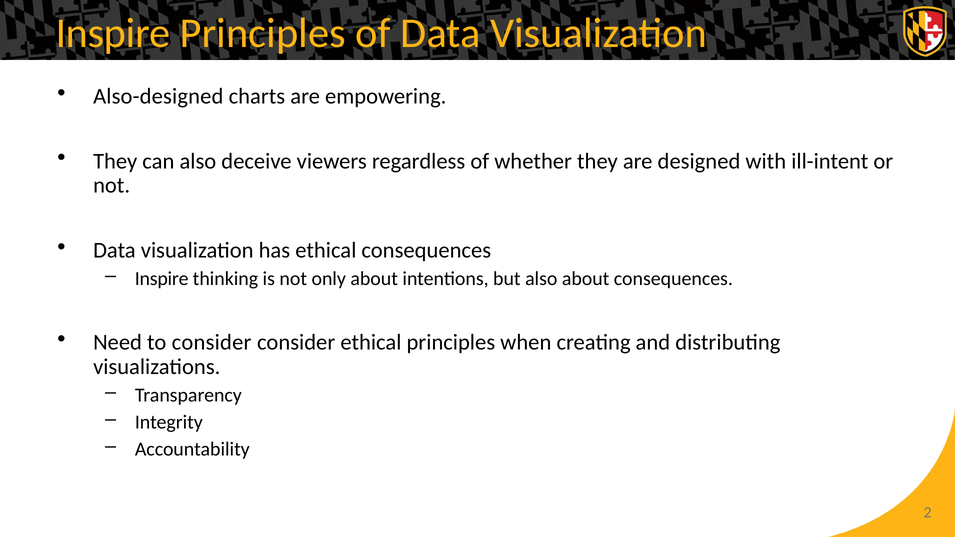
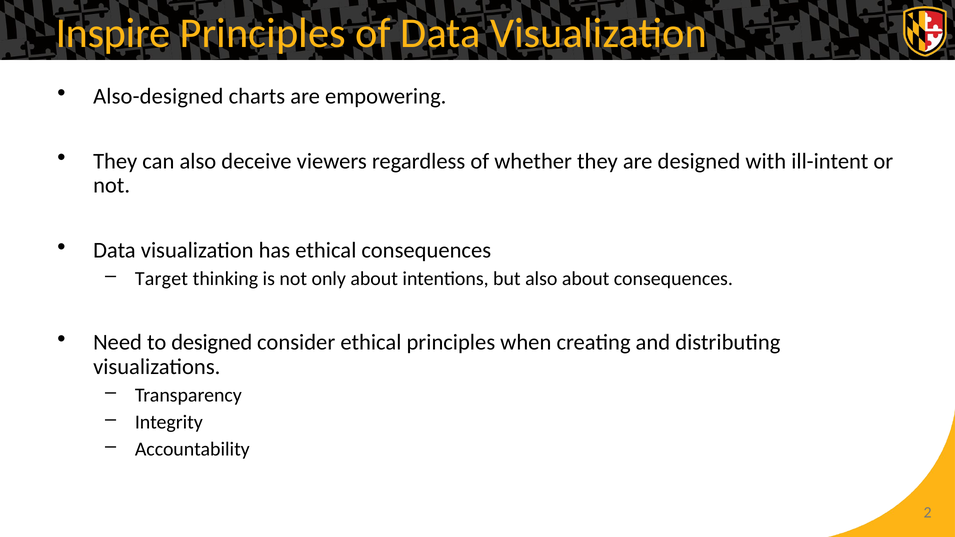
Inspire: Inspire -> Target (161, 279)
to consider: consider -> designed (212, 342)
